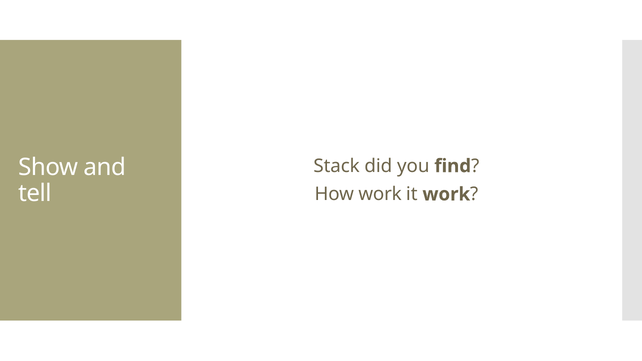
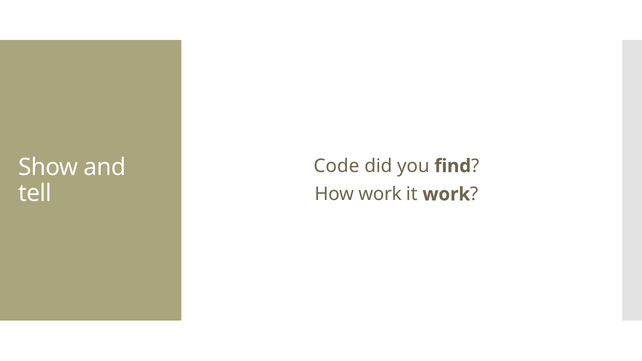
Stack: Stack -> Code (336, 166)
